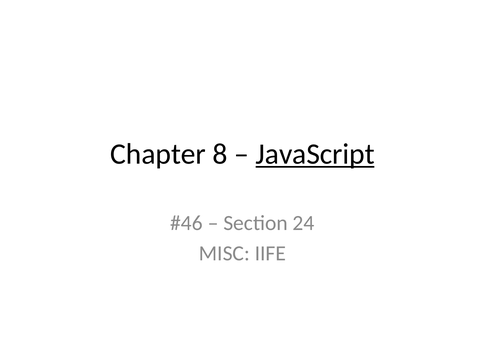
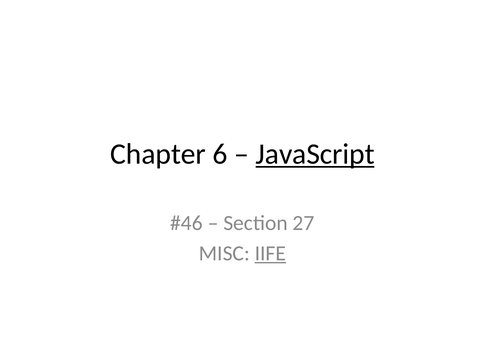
8: 8 -> 6 (220, 154)
24: 24 -> 27 (304, 223)
IIFE underline: none -> present (270, 253)
